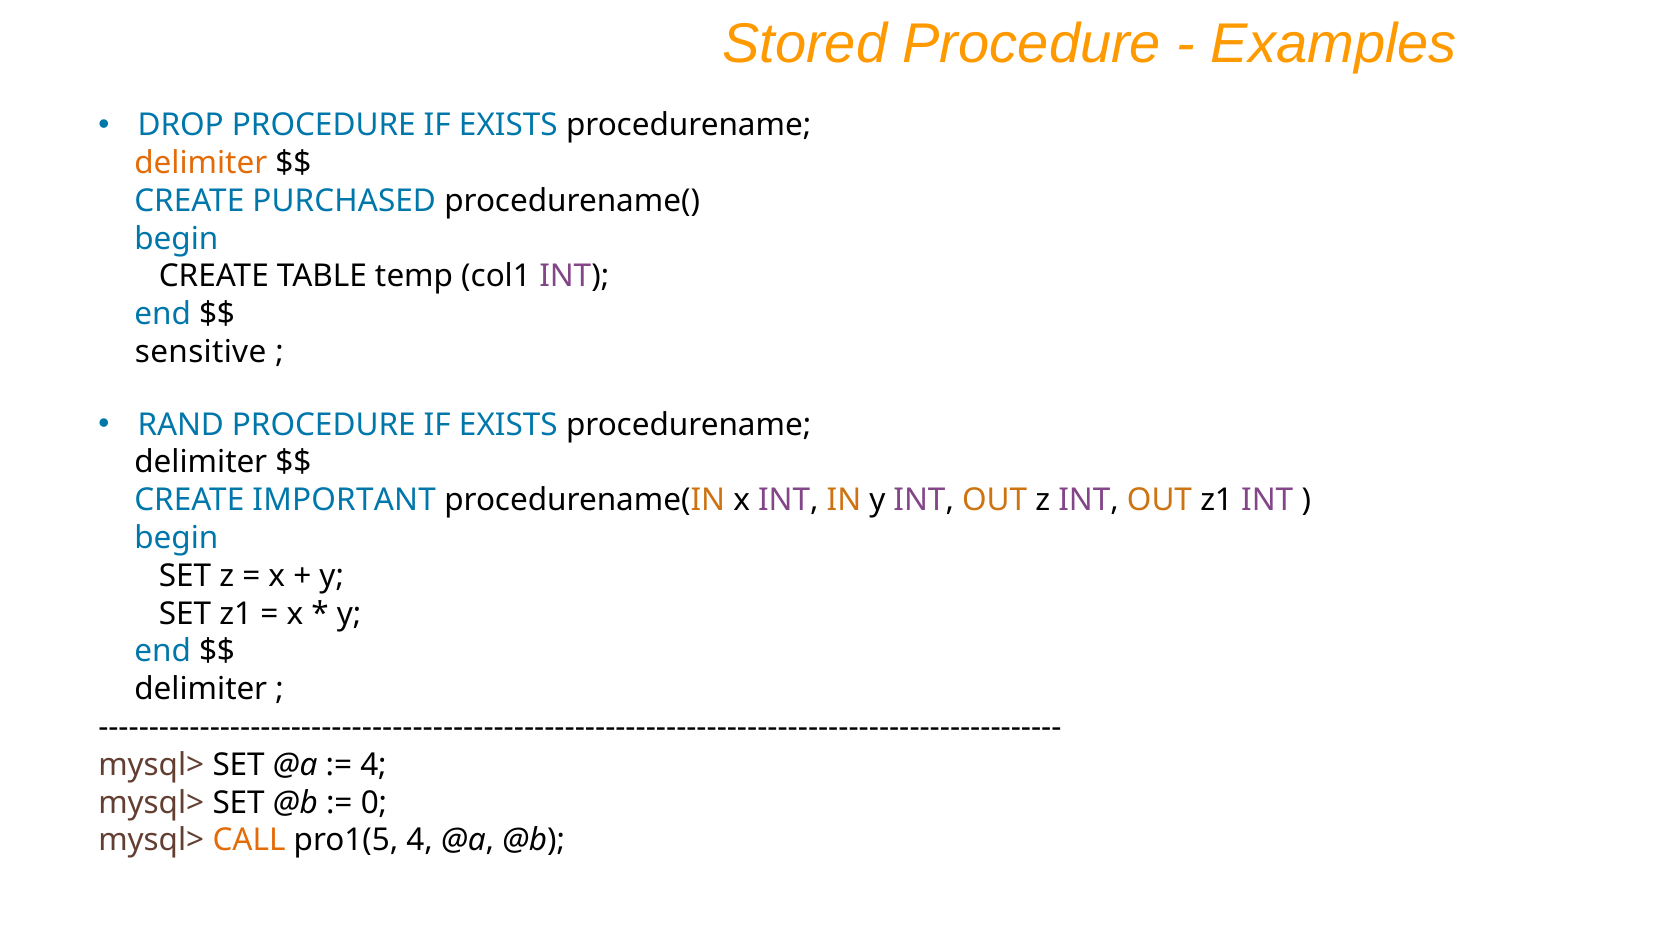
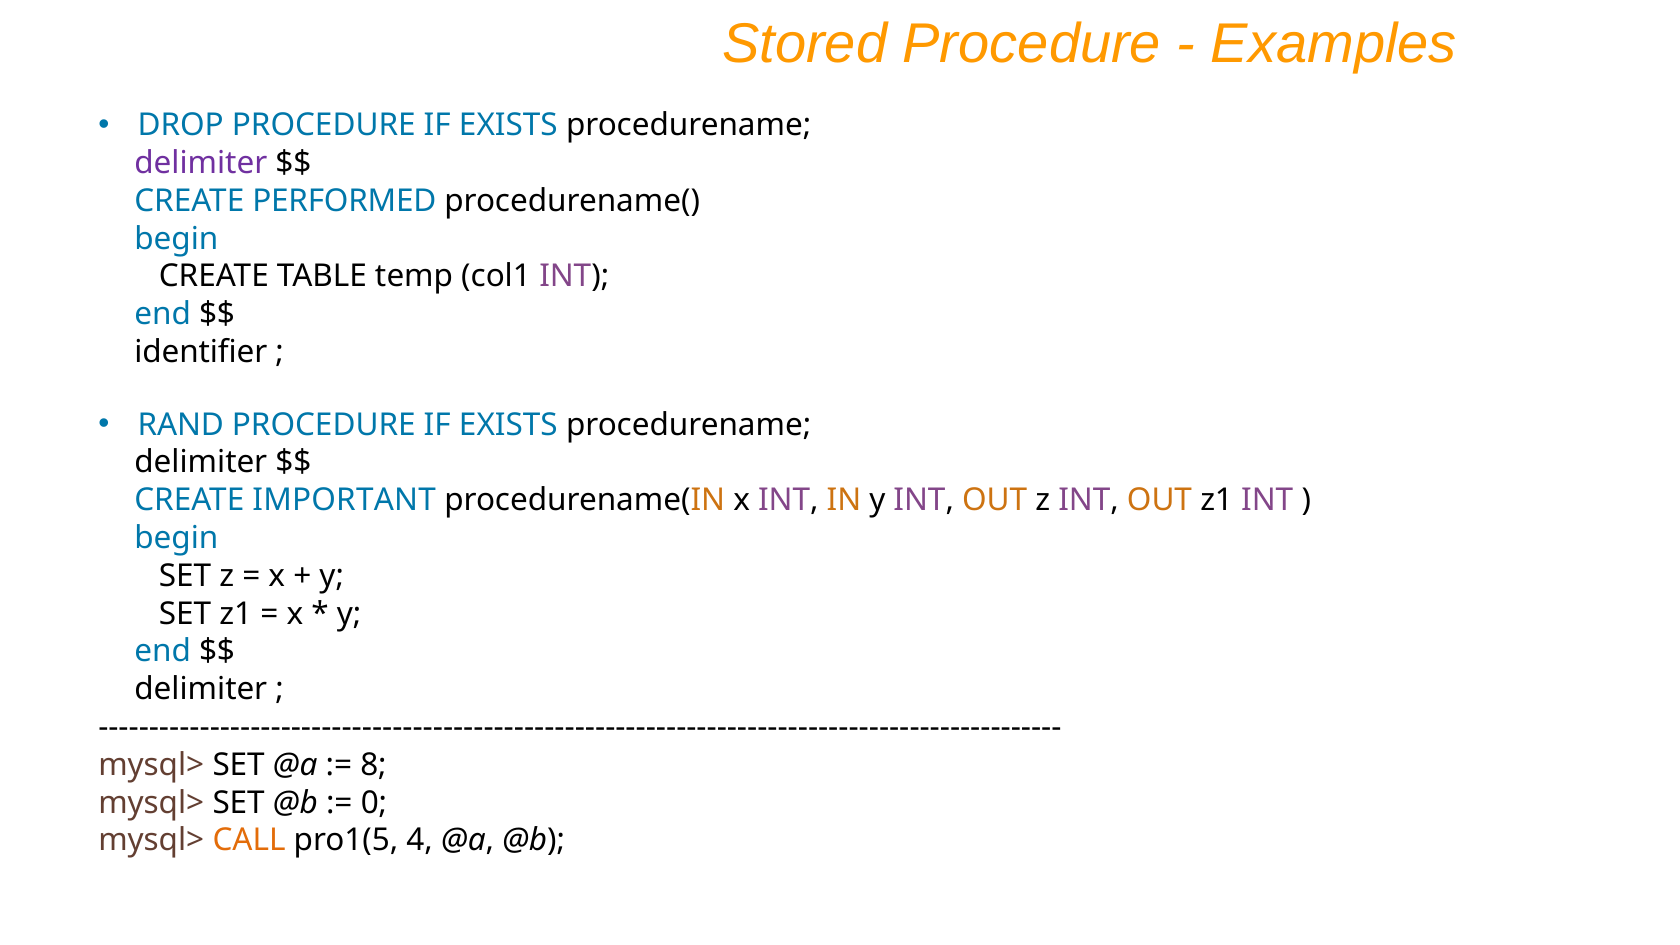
delimiter colour: orange -> purple (201, 163)
PURCHASED: PURCHASED -> PERFORMED (344, 201)
sensitive: sensitive -> identifier (201, 352)
4: 4 -> 8 (373, 765)
